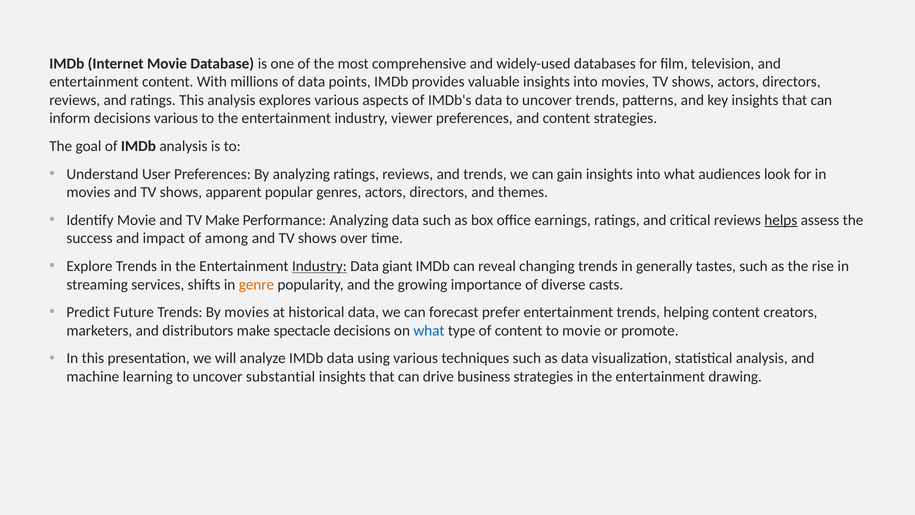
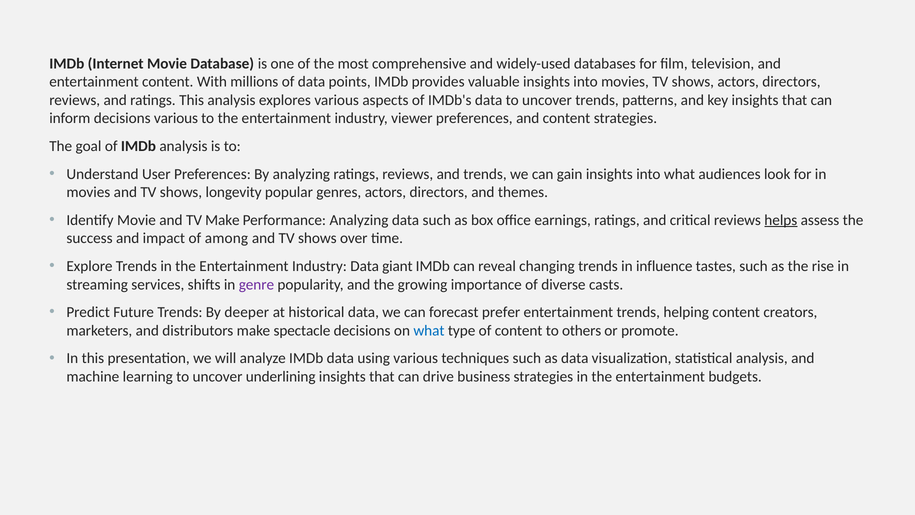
apparent: apparent -> longevity (234, 192)
Industry underline: present -> none (319, 266)
generally: generally -> influence (664, 266)
genre colour: orange -> purple (256, 284)
By movies: movies -> deeper (247, 312)
to movie: movie -> others (582, 330)
substantial: substantial -> underlining (281, 376)
drawing: drawing -> budgets (735, 376)
